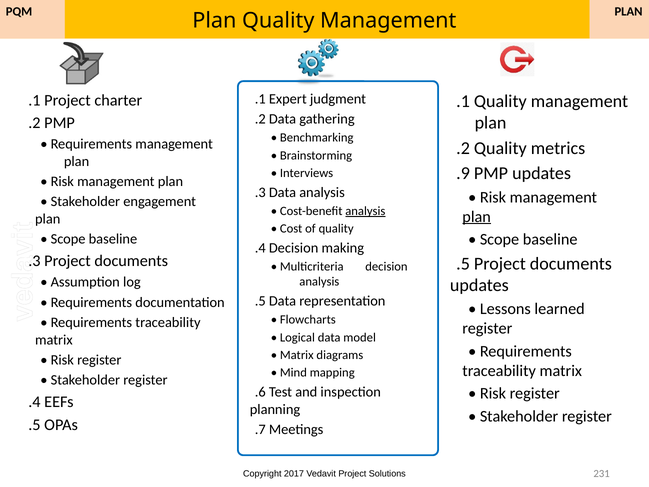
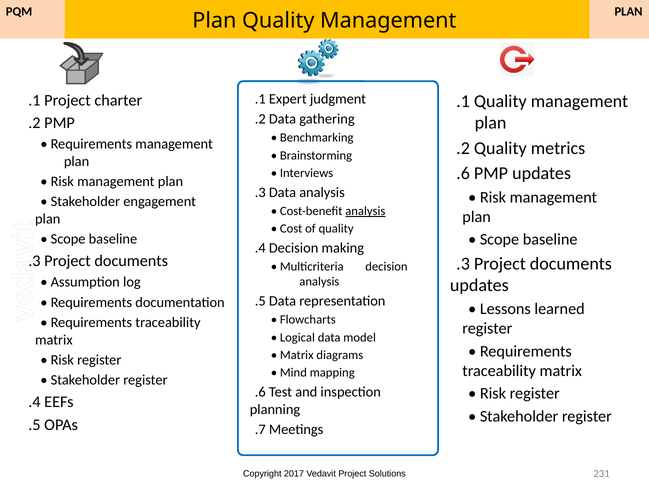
.9: .9 -> .6 (463, 173)
plan underline: present -> none (477, 217)
.5: .5 -> .3 (463, 264)
